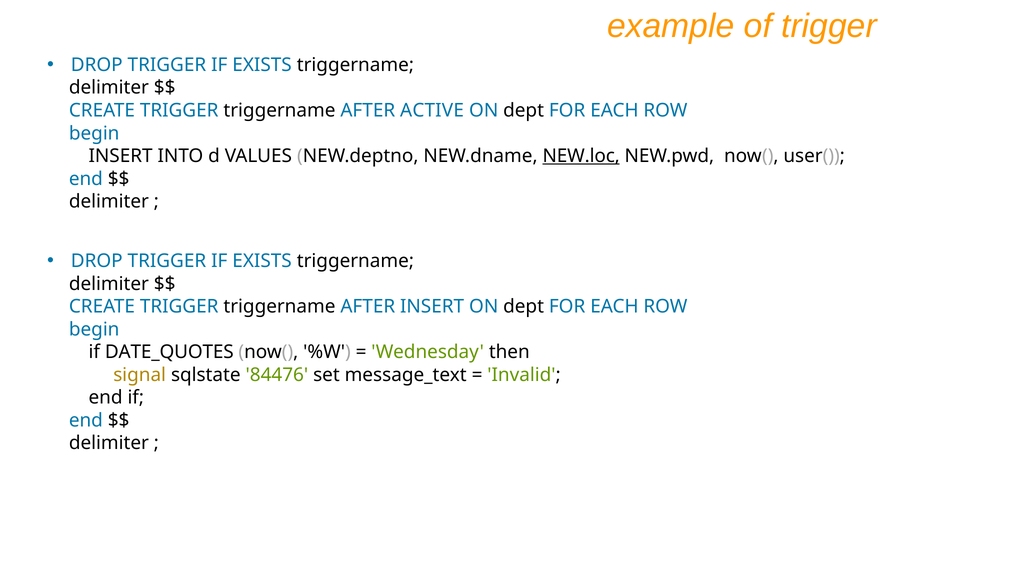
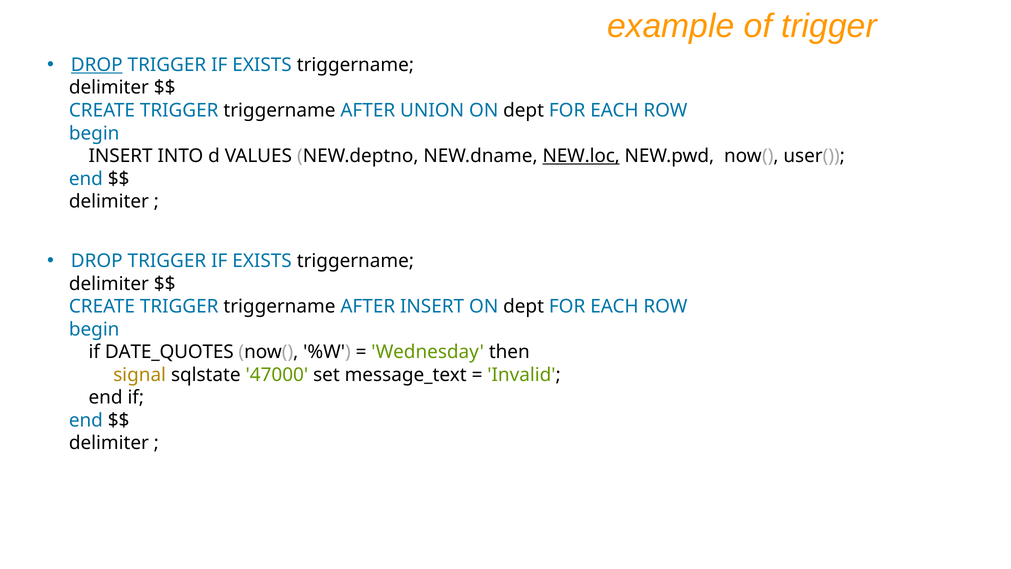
DROP underline: none -> present (97, 65)
ACTIVE: ACTIVE -> UNION (432, 110)
84476: 84476 -> 47000 (277, 375)
